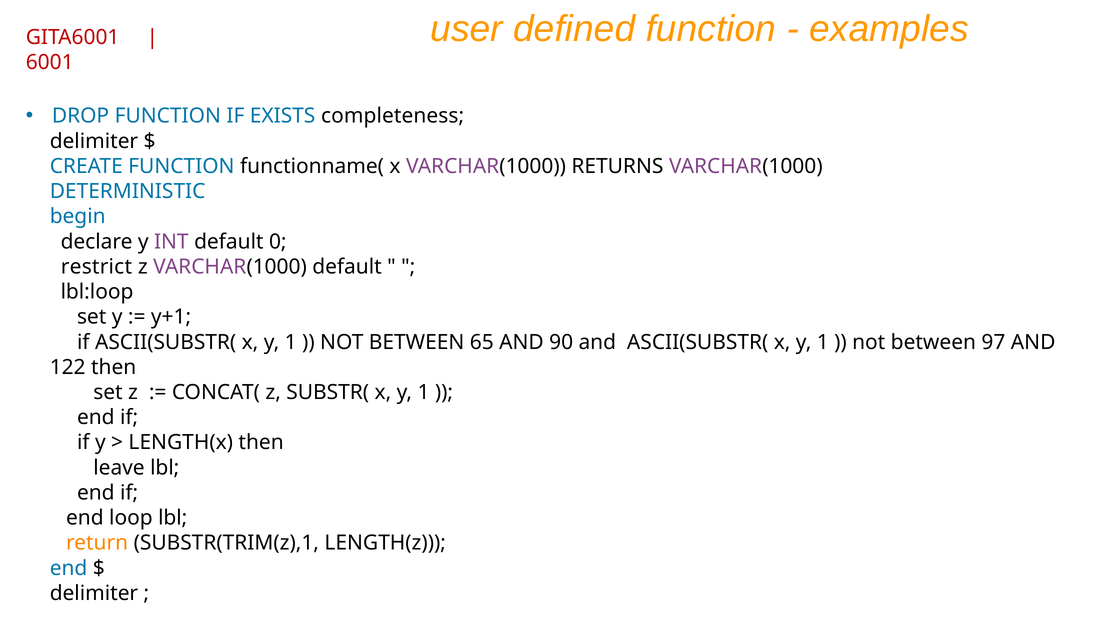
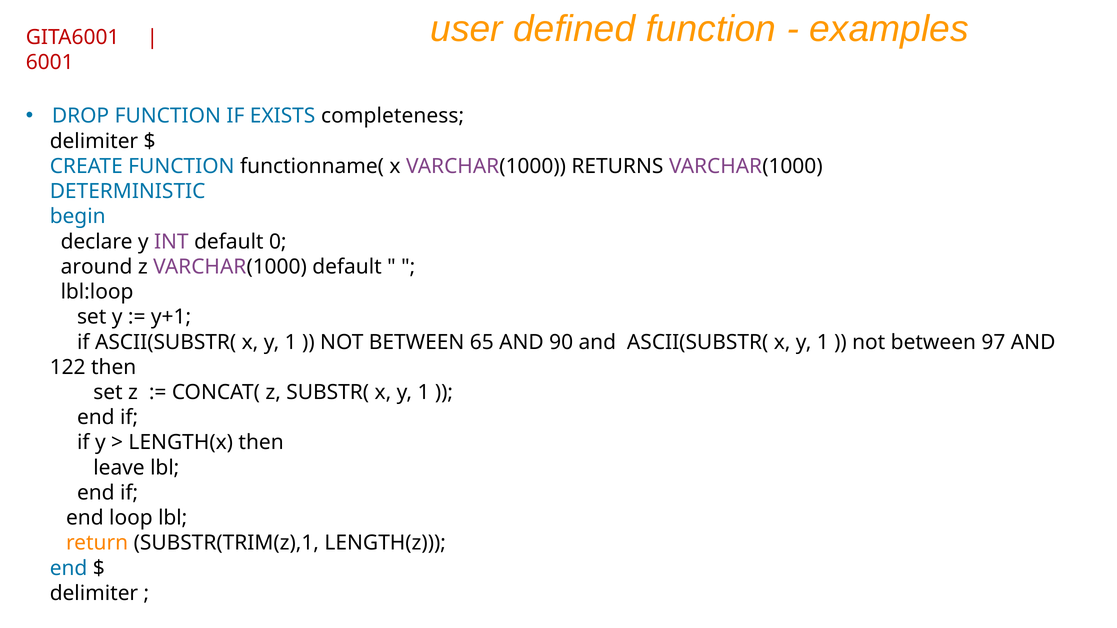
restrict: restrict -> around (97, 267)
